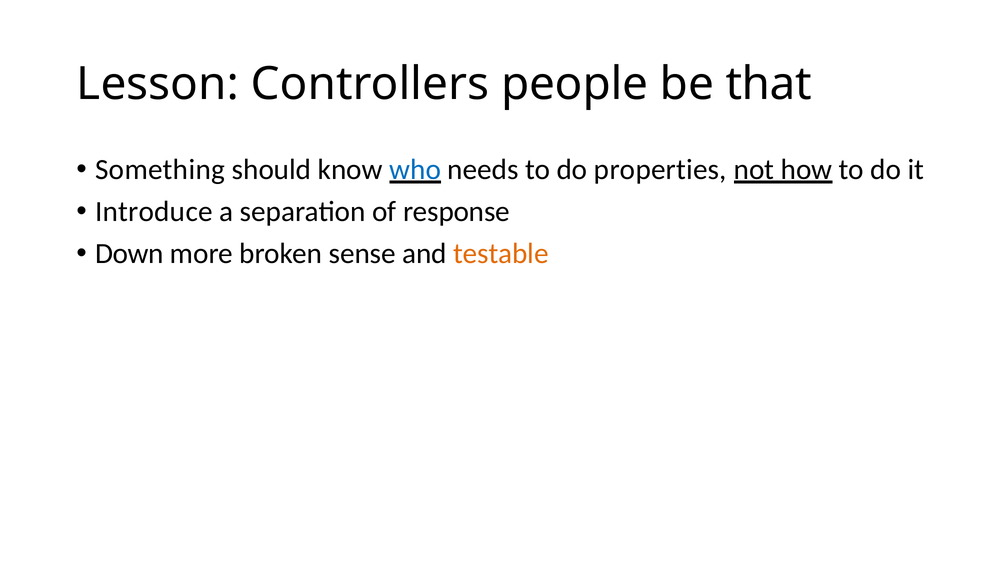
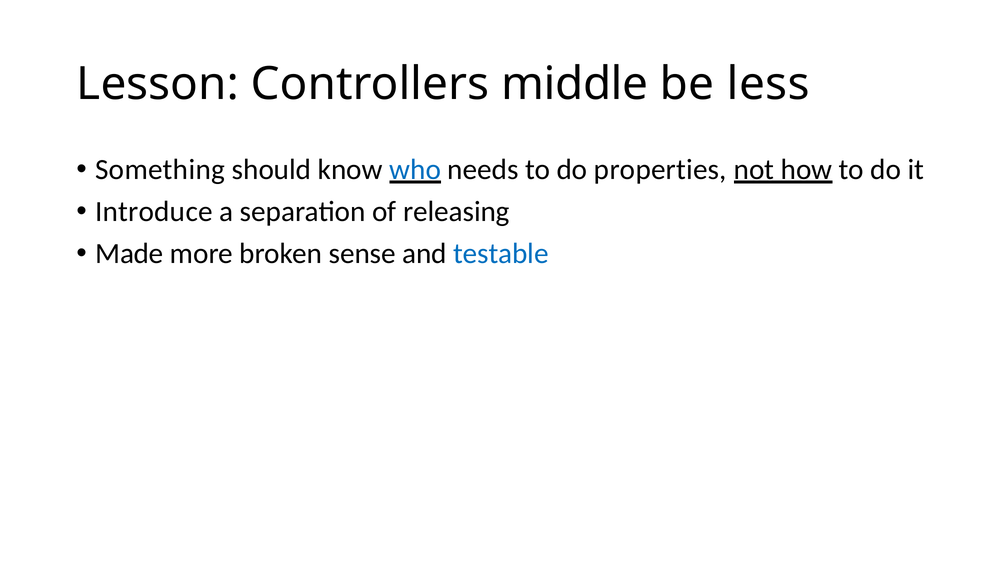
people: people -> middle (575, 84)
that: that -> less (768, 84)
response: response -> releasing (456, 212)
Down: Down -> Made (129, 254)
testable colour: orange -> blue (501, 254)
